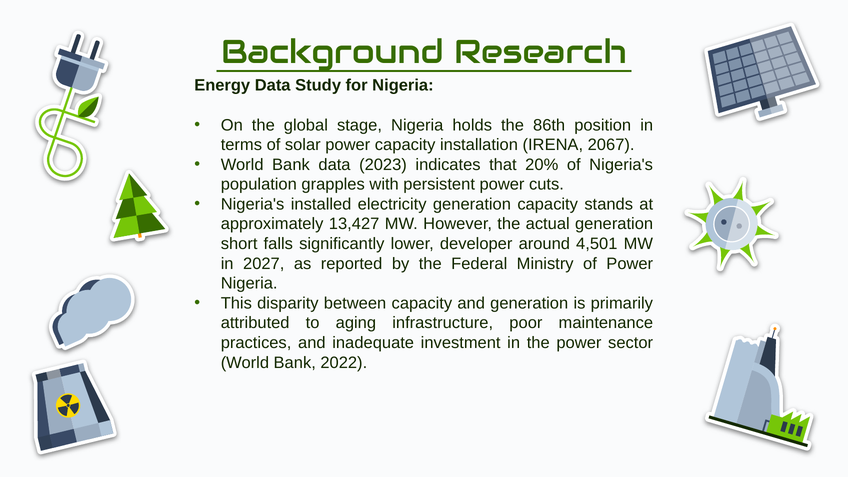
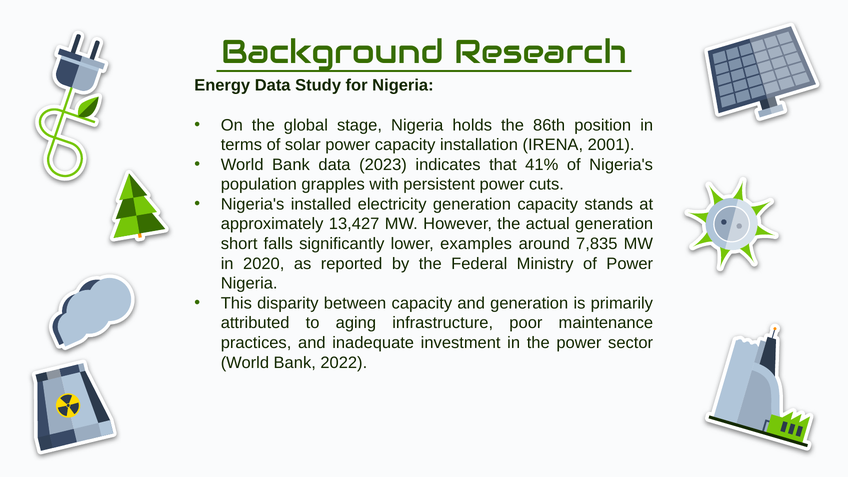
2067: 2067 -> 2001 (611, 145)
20%: 20% -> 41% (542, 165)
developer: developer -> examples (476, 244)
4,501: 4,501 -> 7,835 (597, 244)
2027: 2027 -> 2020 (264, 264)
